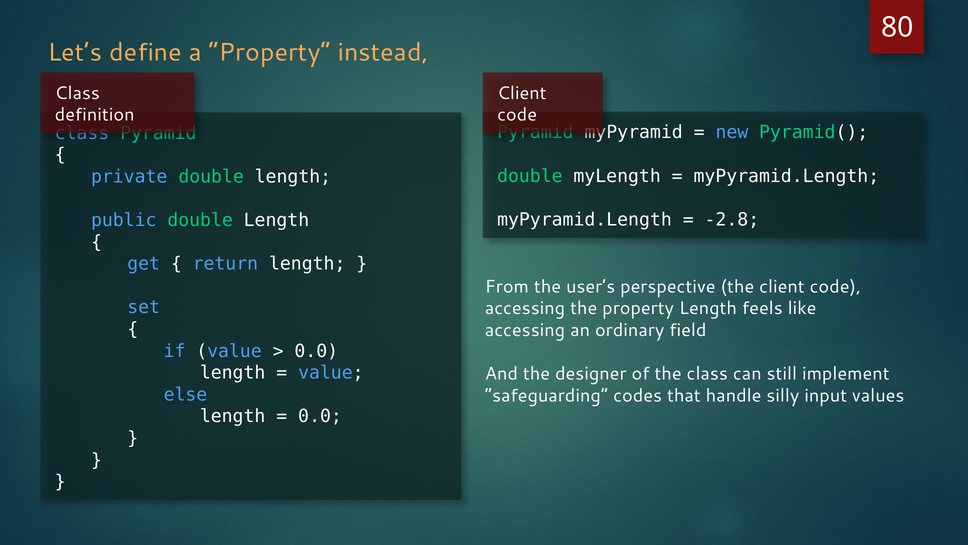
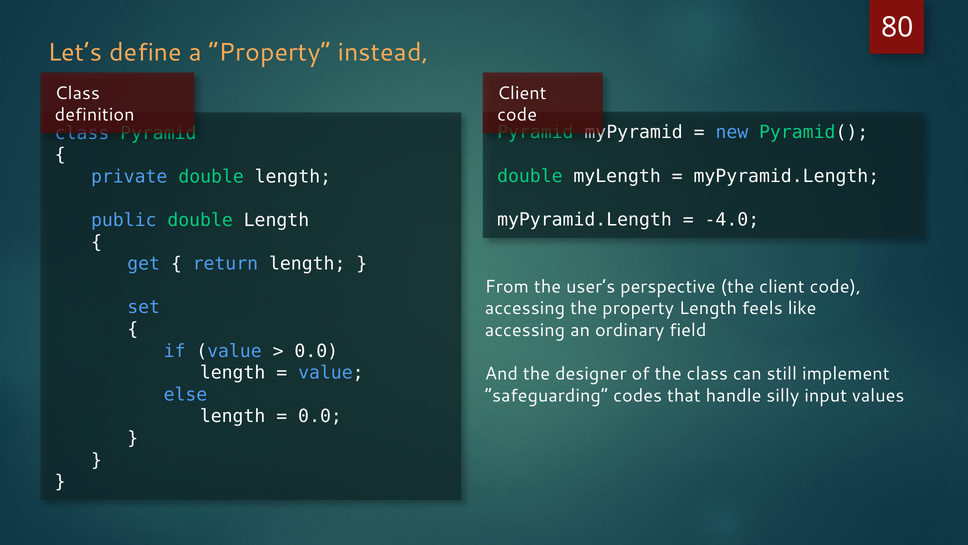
-2.8: -2.8 -> -4.0 (732, 219)
